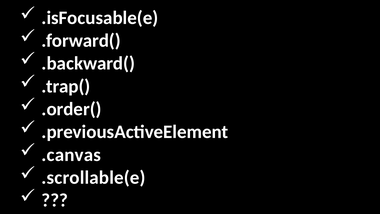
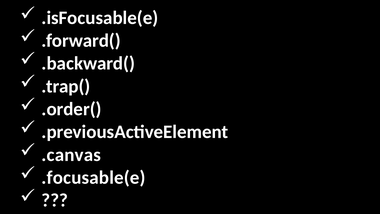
.scrollable(e: .scrollable(e -> .focusable(e (93, 177)
